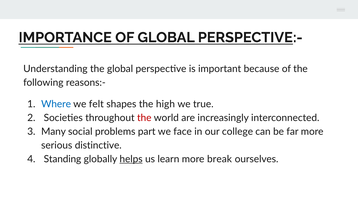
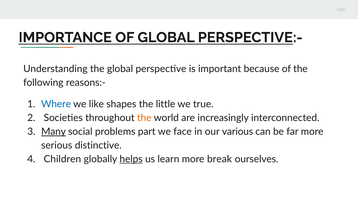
felt: felt -> like (96, 104)
high: high -> little (166, 104)
the colour: red -> orange (144, 118)
Many underline: none -> present (54, 132)
college: college -> various (238, 132)
Standing: Standing -> Children (62, 159)
